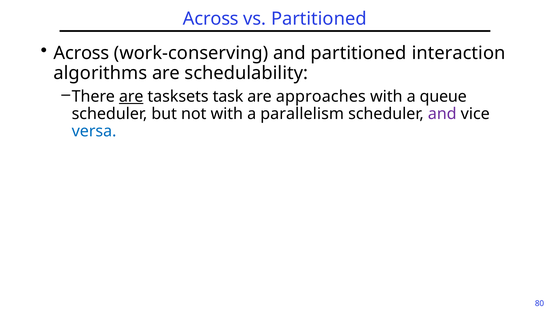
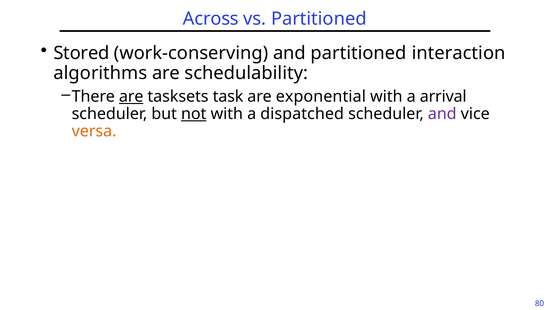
Across: Across -> Stored (81, 53)
approaches: approaches -> exponential (321, 96)
queue: queue -> arrival (443, 96)
not underline: none -> present (194, 114)
parallelism: parallelism -> dispatched (302, 114)
versa colour: blue -> orange (94, 131)
